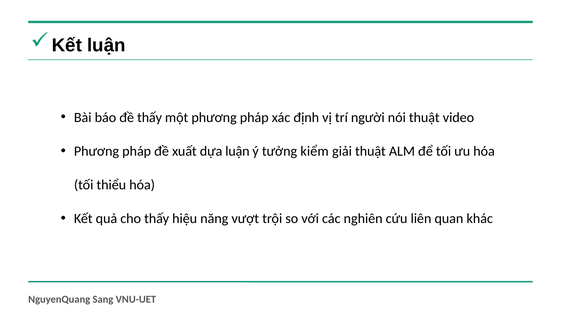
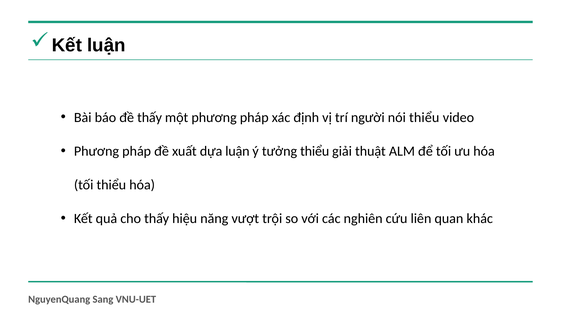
nói thuật: thuật -> thiểu (424, 117)
tưởng kiểm: kiểm -> thiểu (315, 151)
